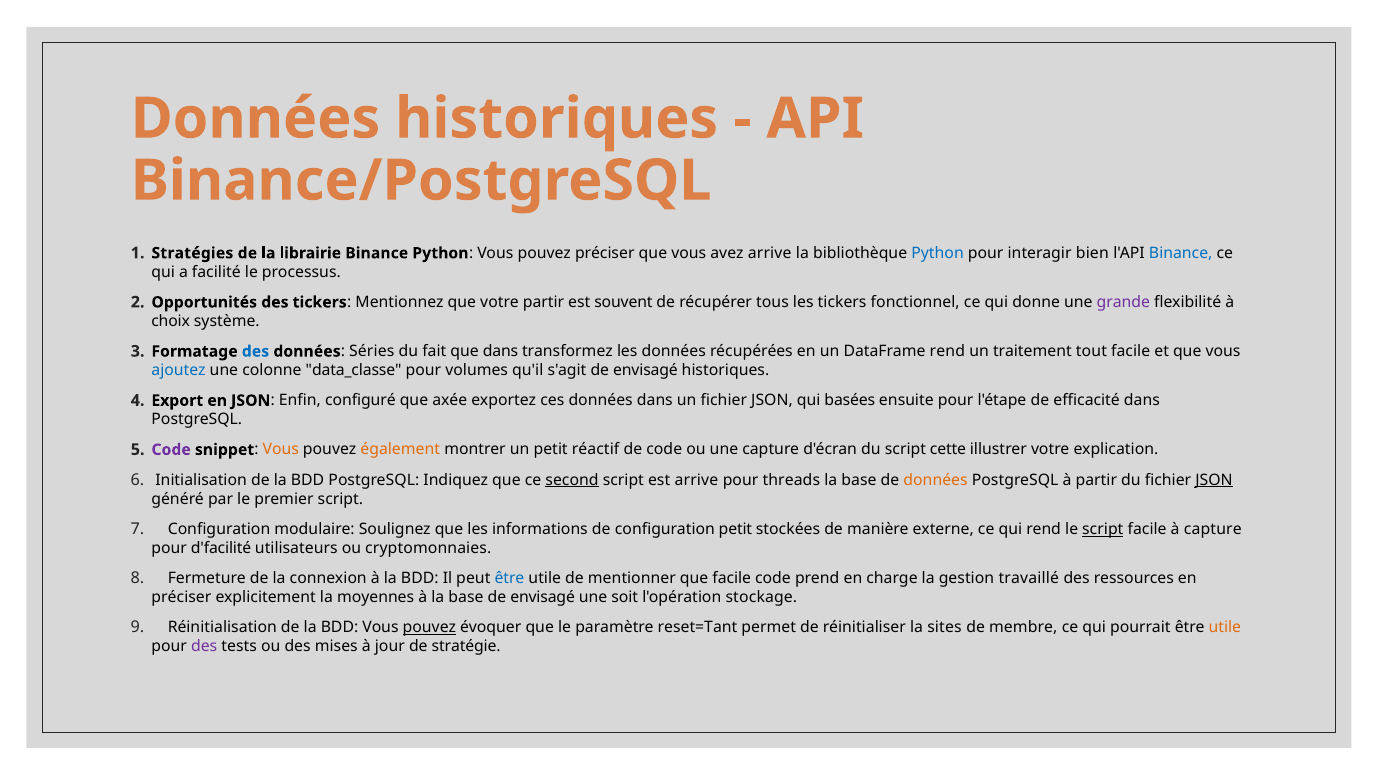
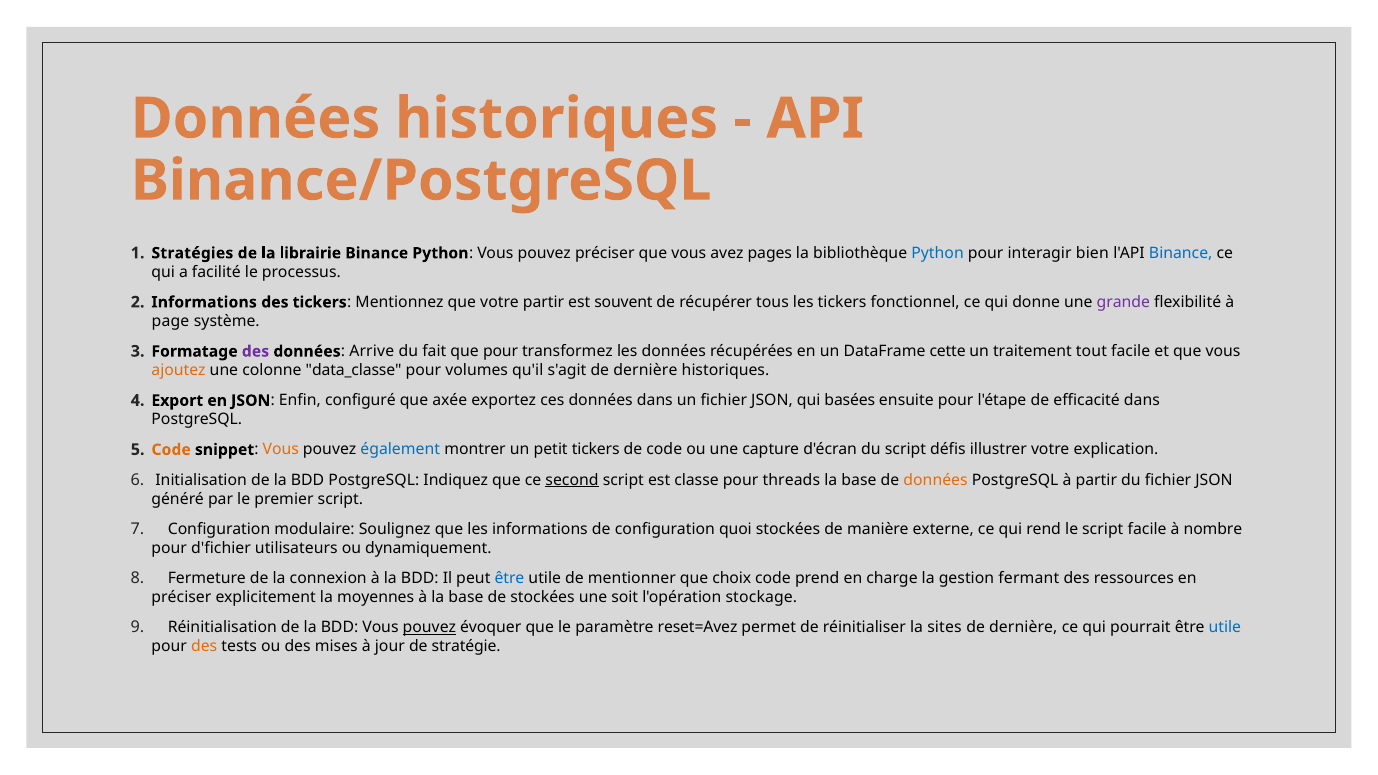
avez arrive: arrive -> pages (770, 253)
Opportunités: Opportunités -> Informations (204, 302)
choix: choix -> page (171, 321)
des colour: blue -> purple (255, 351)
Séries: Séries -> Arrive (372, 351)
que dans: dans -> pour (501, 351)
DataFrame rend: rend -> cette (948, 351)
ajoutez colour: blue -> orange (179, 370)
s'agit de envisagé: envisagé -> dernière (645, 370)
Code colour: purple -> orange (171, 450)
également colour: orange -> blue (400, 450)
petit réactif: réactif -> tickers (596, 450)
cette: cette -> défis (948, 450)
est arrive: arrive -> classe (697, 480)
JSON underline: present -> none (1214, 480)
configuration petit: petit -> quoi (735, 529)
script underline: present -> none (1103, 529)
à capture: capture -> nombre (1213, 529)
d'facilité: d'facilité -> d'fichier (221, 548)
cryptomonnaies: cryptomonnaies -> dynamiquement (428, 548)
que facile: facile -> choix (732, 578)
travaillé: travaillé -> fermant (1029, 578)
base de envisagé: envisagé -> stockées (543, 597)
reset=Tant: reset=Tant -> reset=Avez (698, 628)
membre: membre -> dernière (1023, 628)
utile colour: orange -> blue (1225, 628)
des colour: purple -> orange (204, 646)
